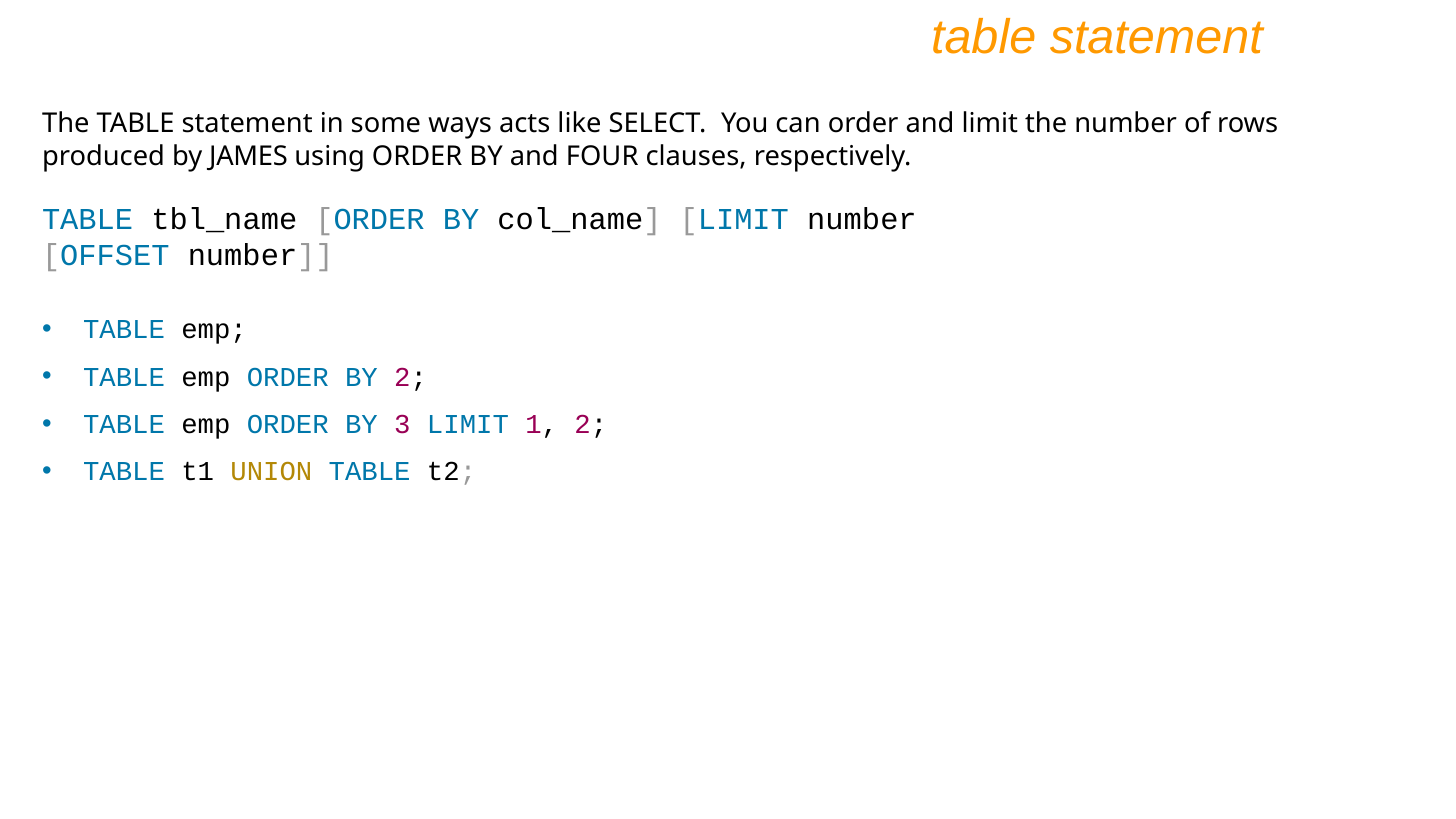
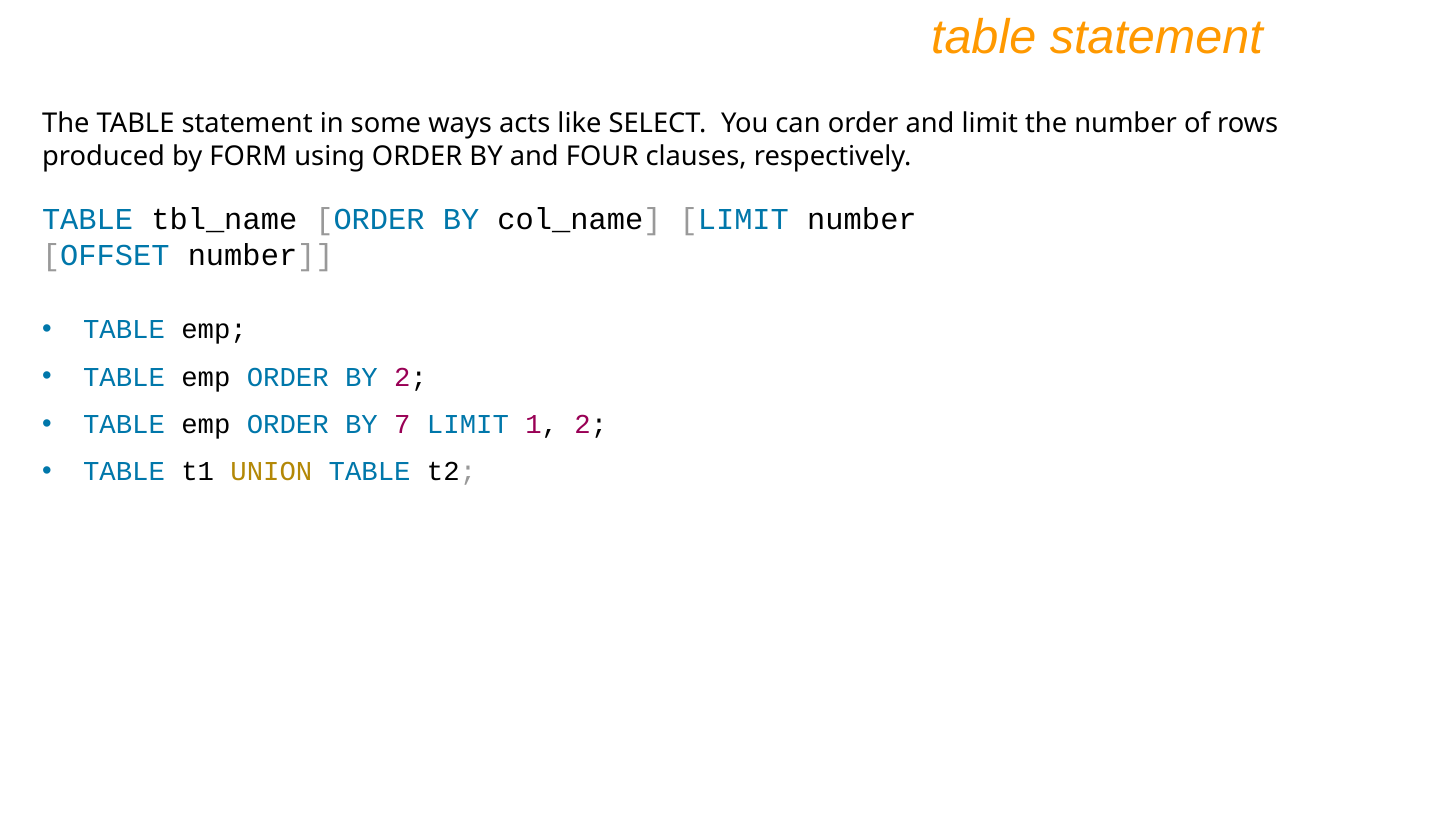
JAMES: JAMES -> FORM (248, 156)
3: 3 -> 7 (402, 425)
